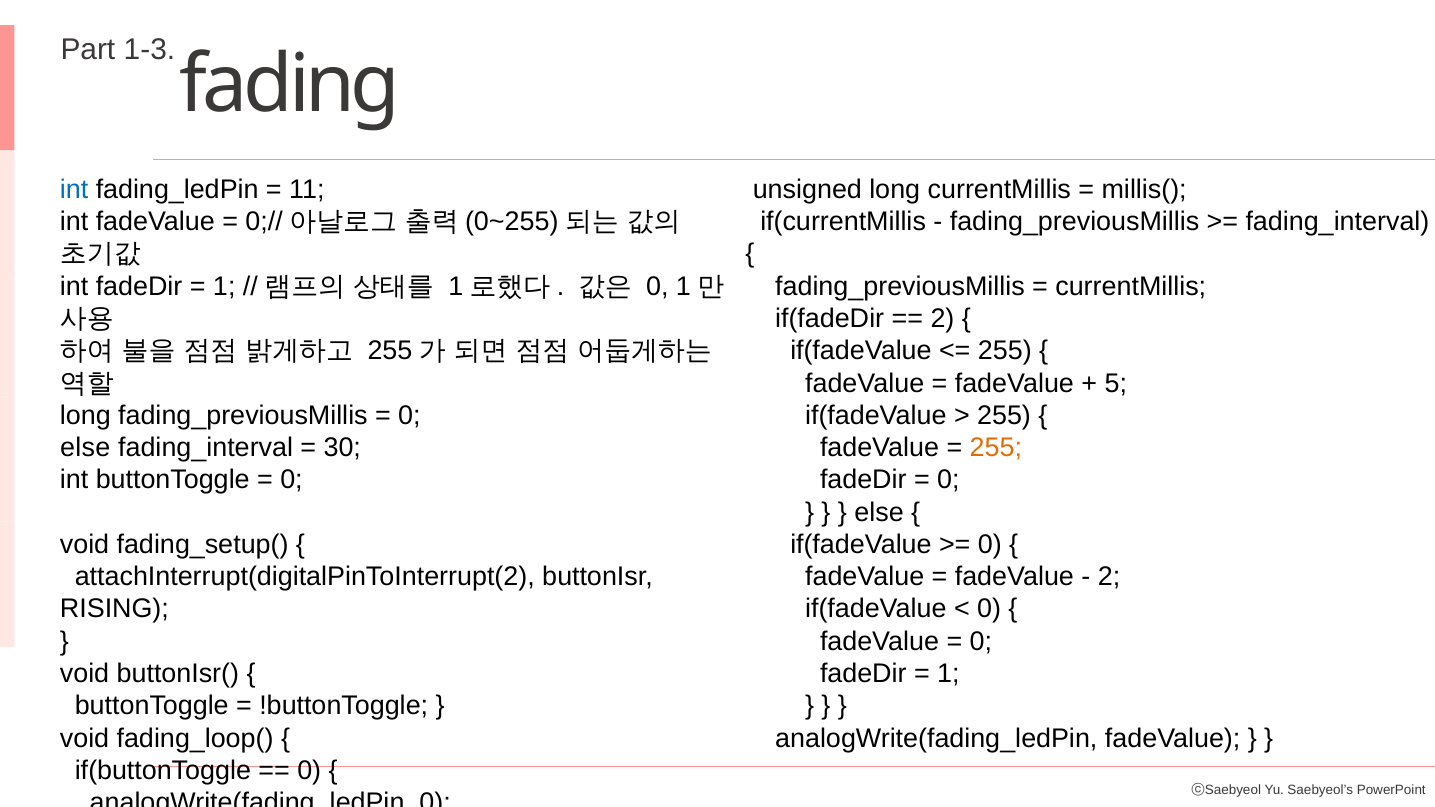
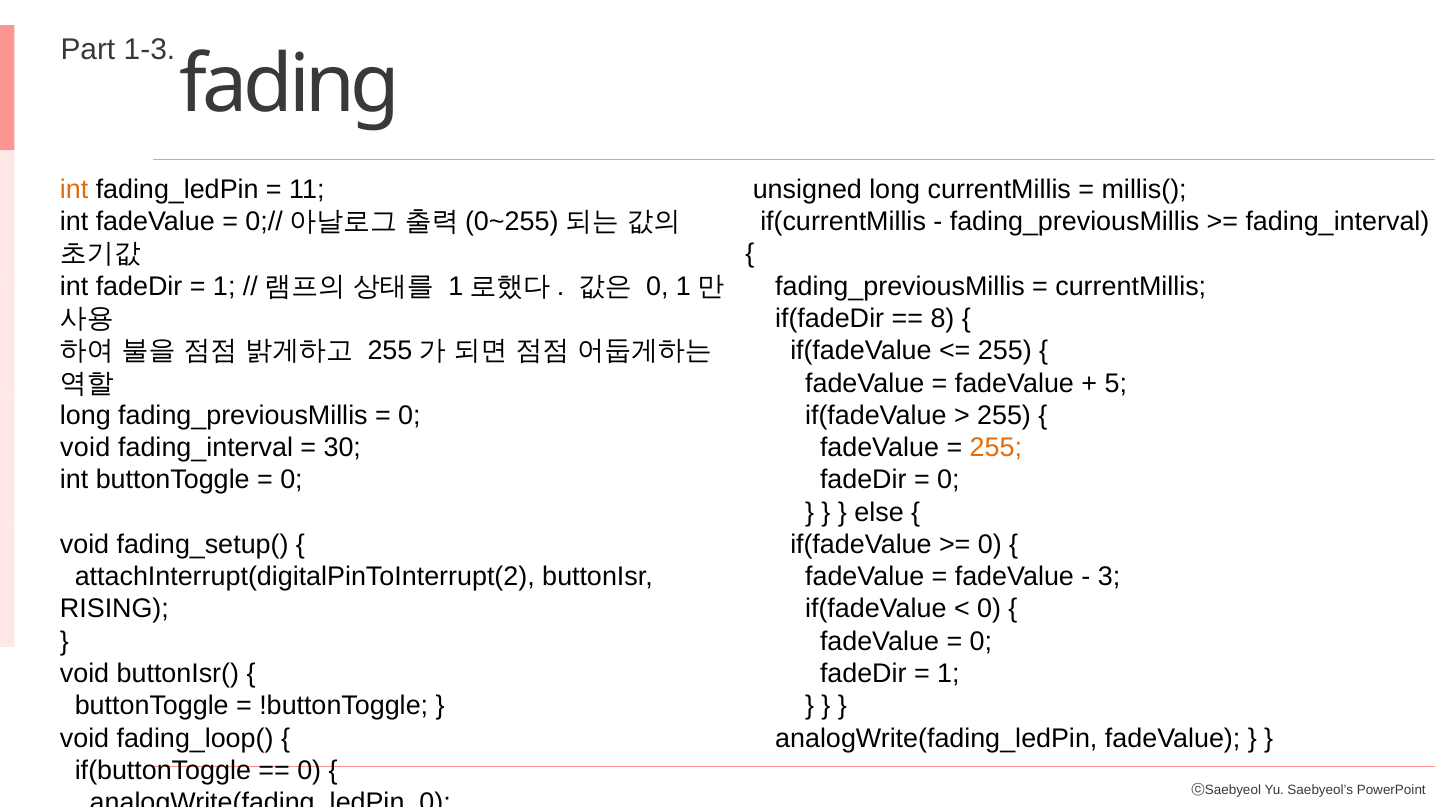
int colour: blue -> orange (74, 190)
2: 2 -> 8 (942, 319)
else: else -> void (85, 448)
2: 2 -> 3 (1109, 577)
